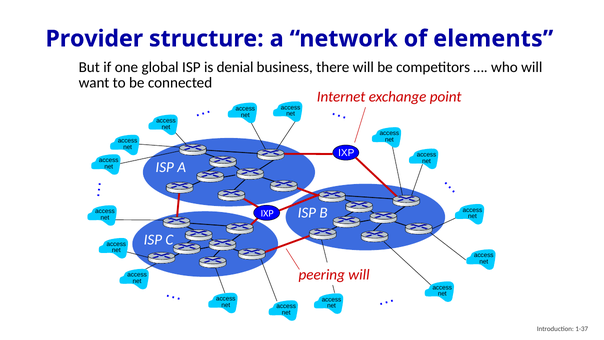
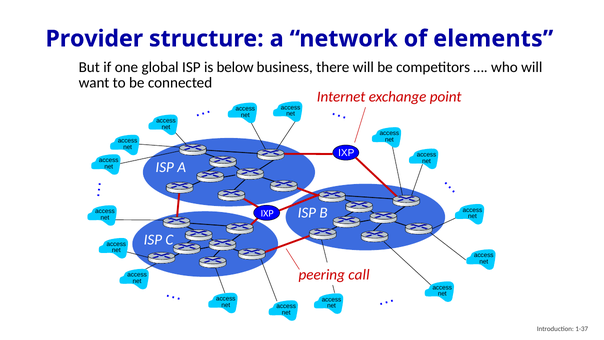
denial: denial -> below (235, 67)
peering will: will -> call (359, 275)
